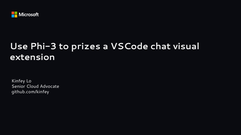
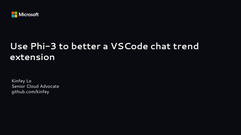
prizes: prizes -> better (86, 47)
visual: visual -> trend (186, 47)
